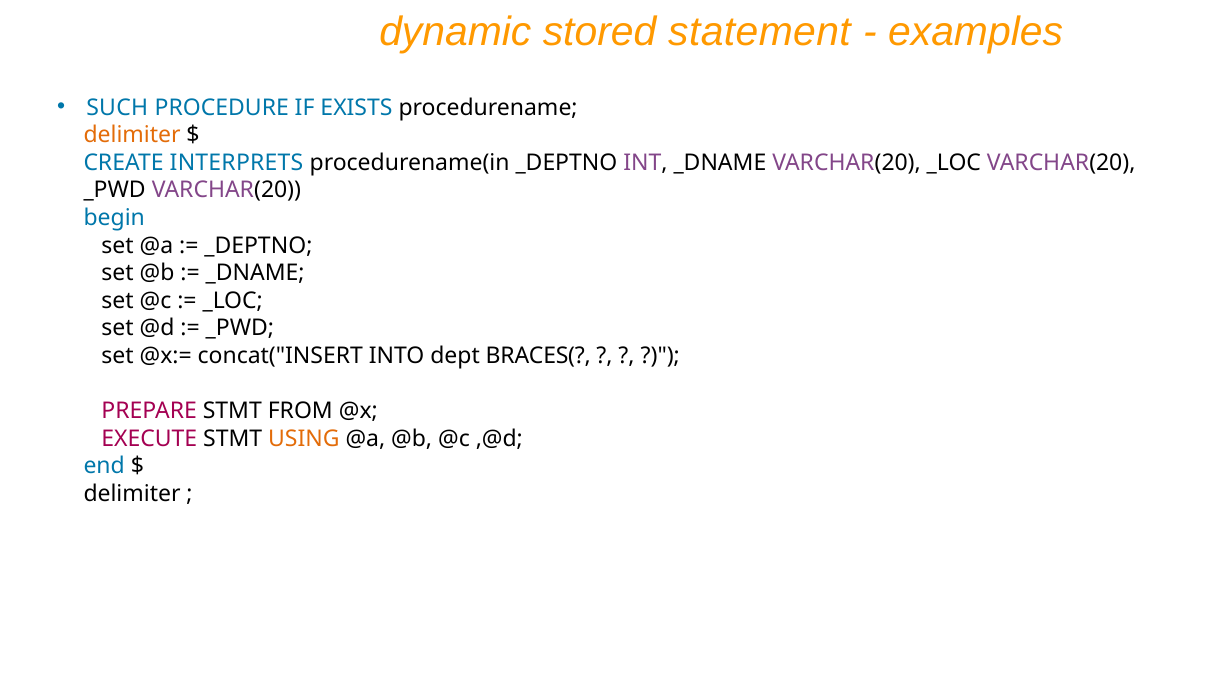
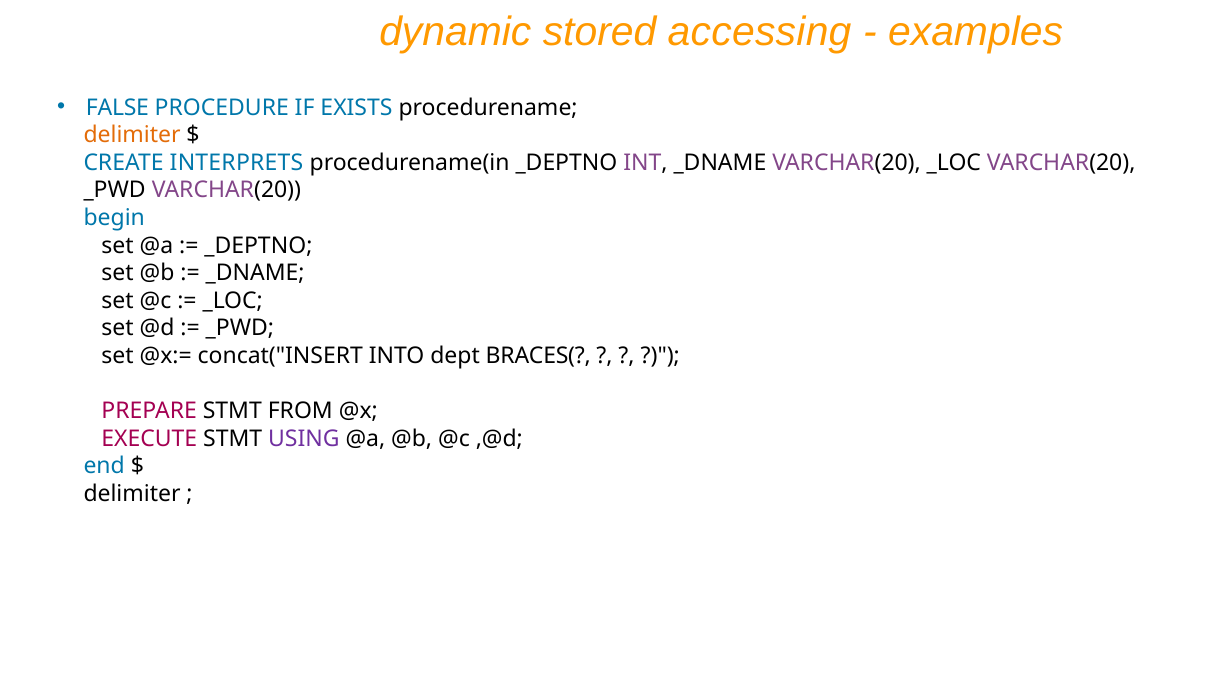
statement: statement -> accessing (760, 32)
SUCH: SUCH -> FALSE (117, 107)
USING colour: orange -> purple (304, 438)
